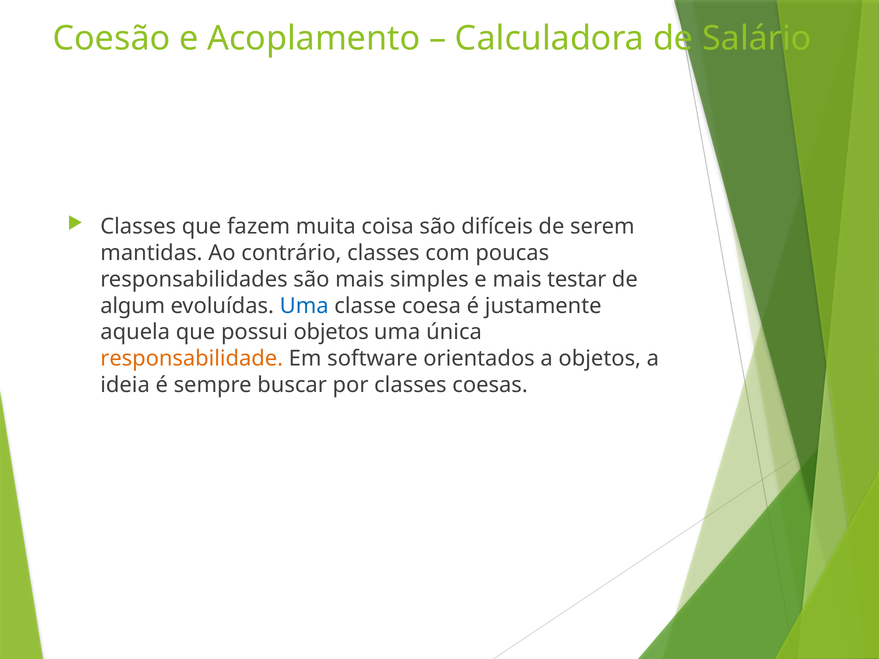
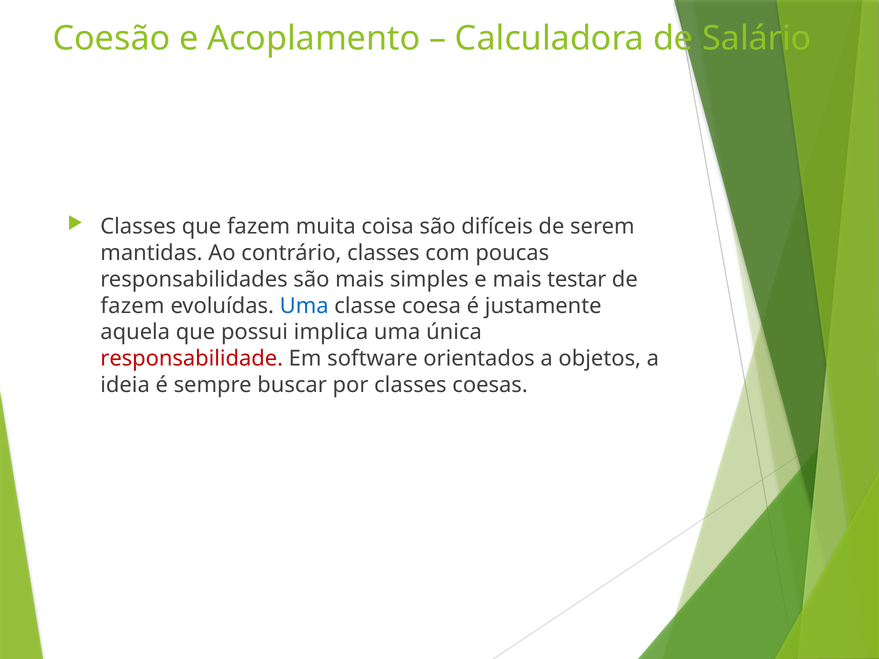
algum: algum -> fazem (132, 306)
possui objetos: objetos -> implica (331, 332)
responsabilidade colour: orange -> red (192, 359)
